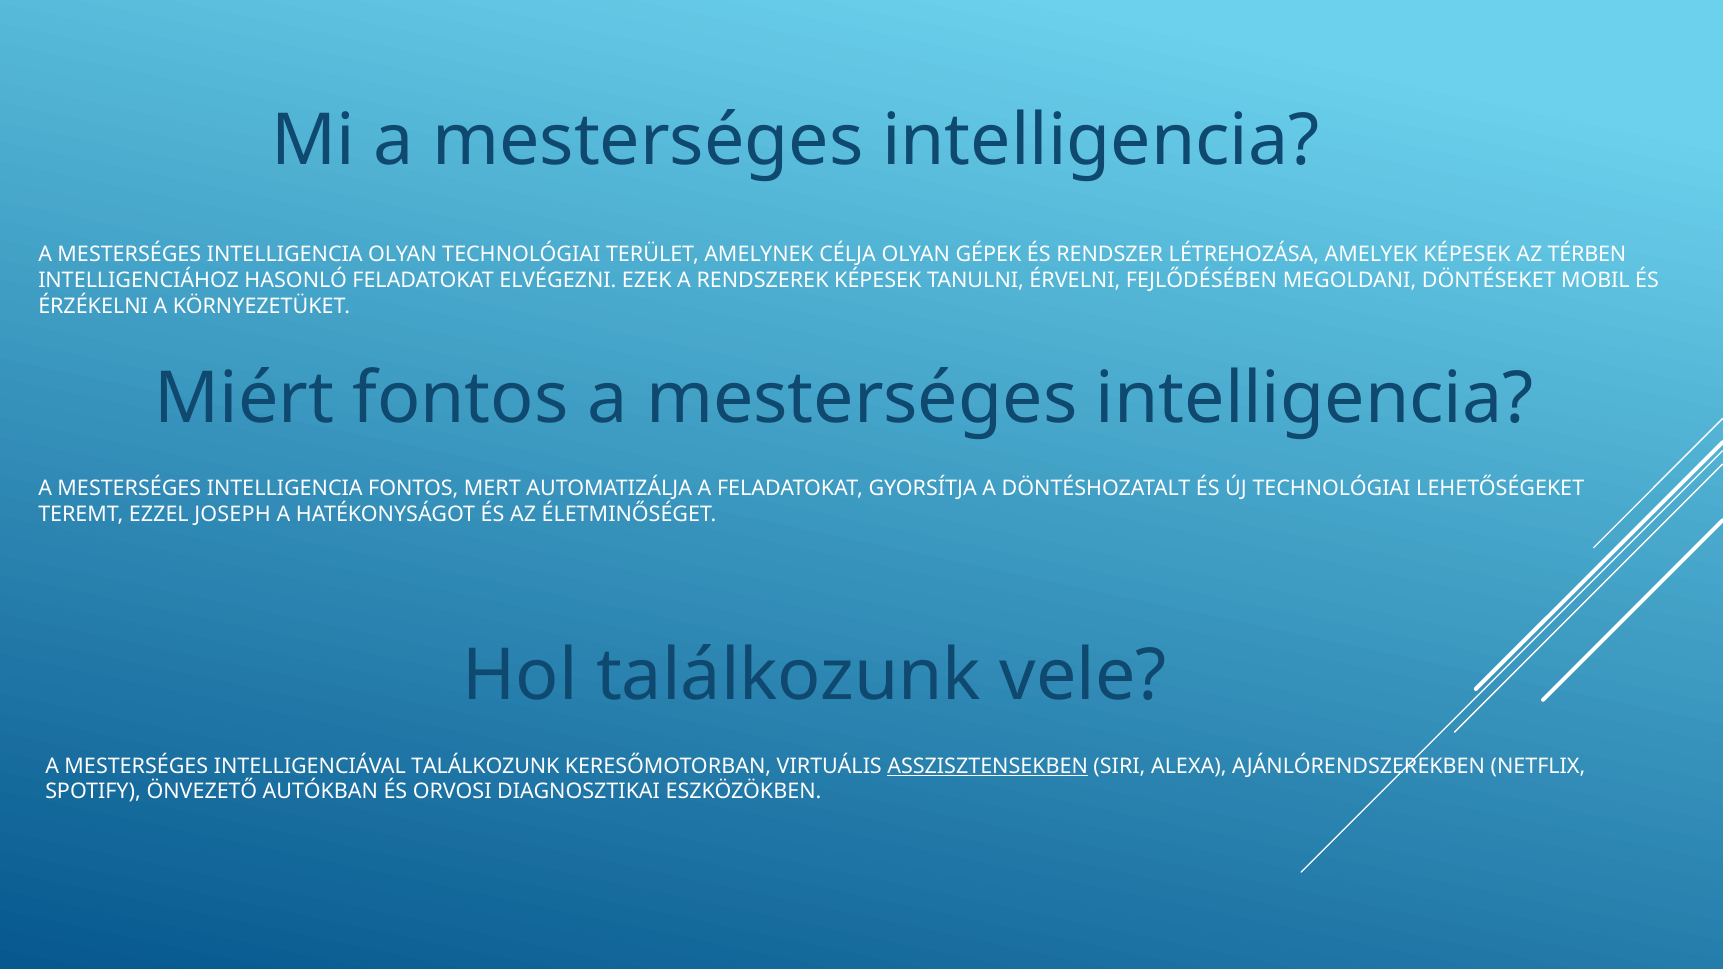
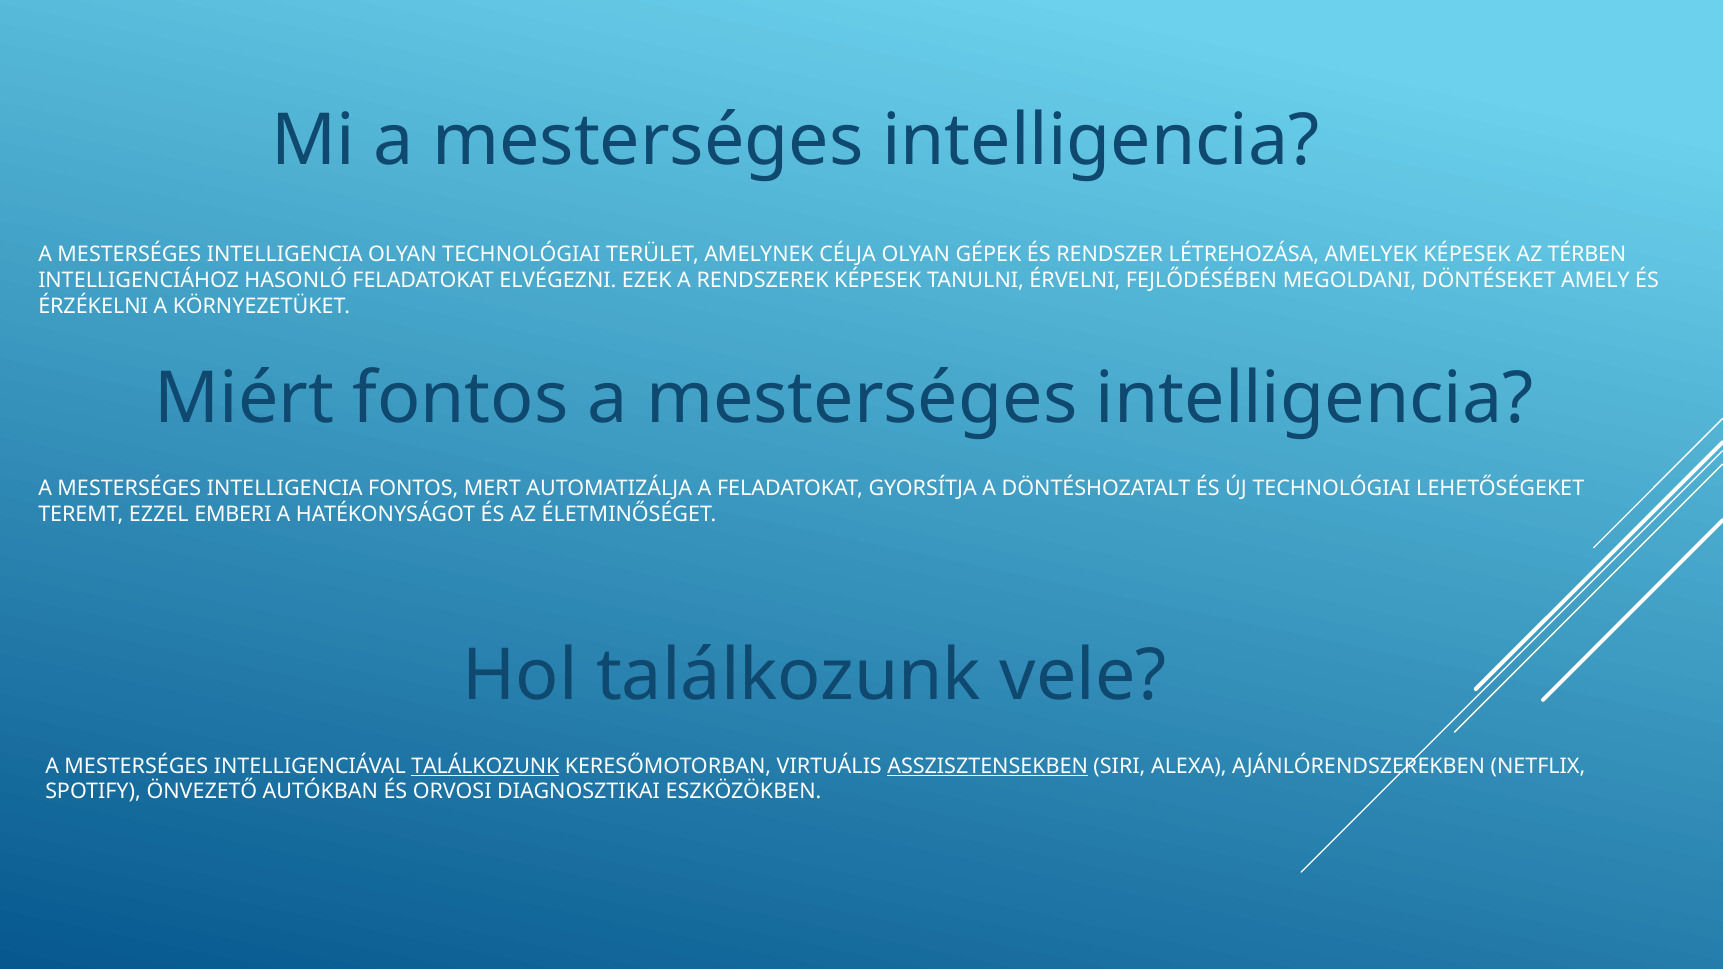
MOBIL: MOBIL -> AMELY (1595, 280)
JOSEPH: JOSEPH -> EMBERI (233, 515)
TALÁLKOZUNK underline: none -> present (485, 766)
